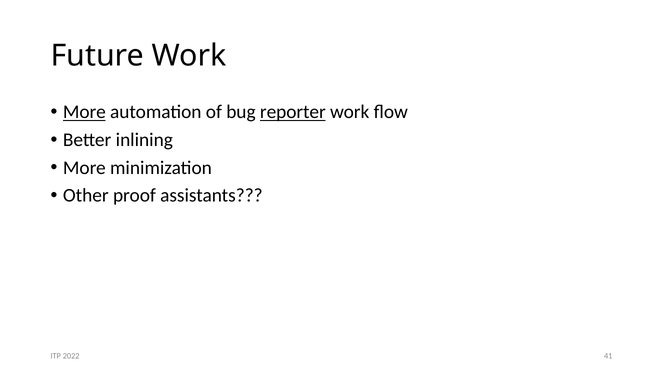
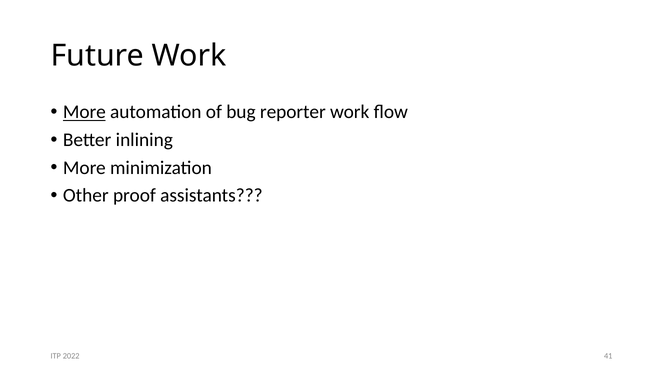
reporter underline: present -> none (293, 112)
